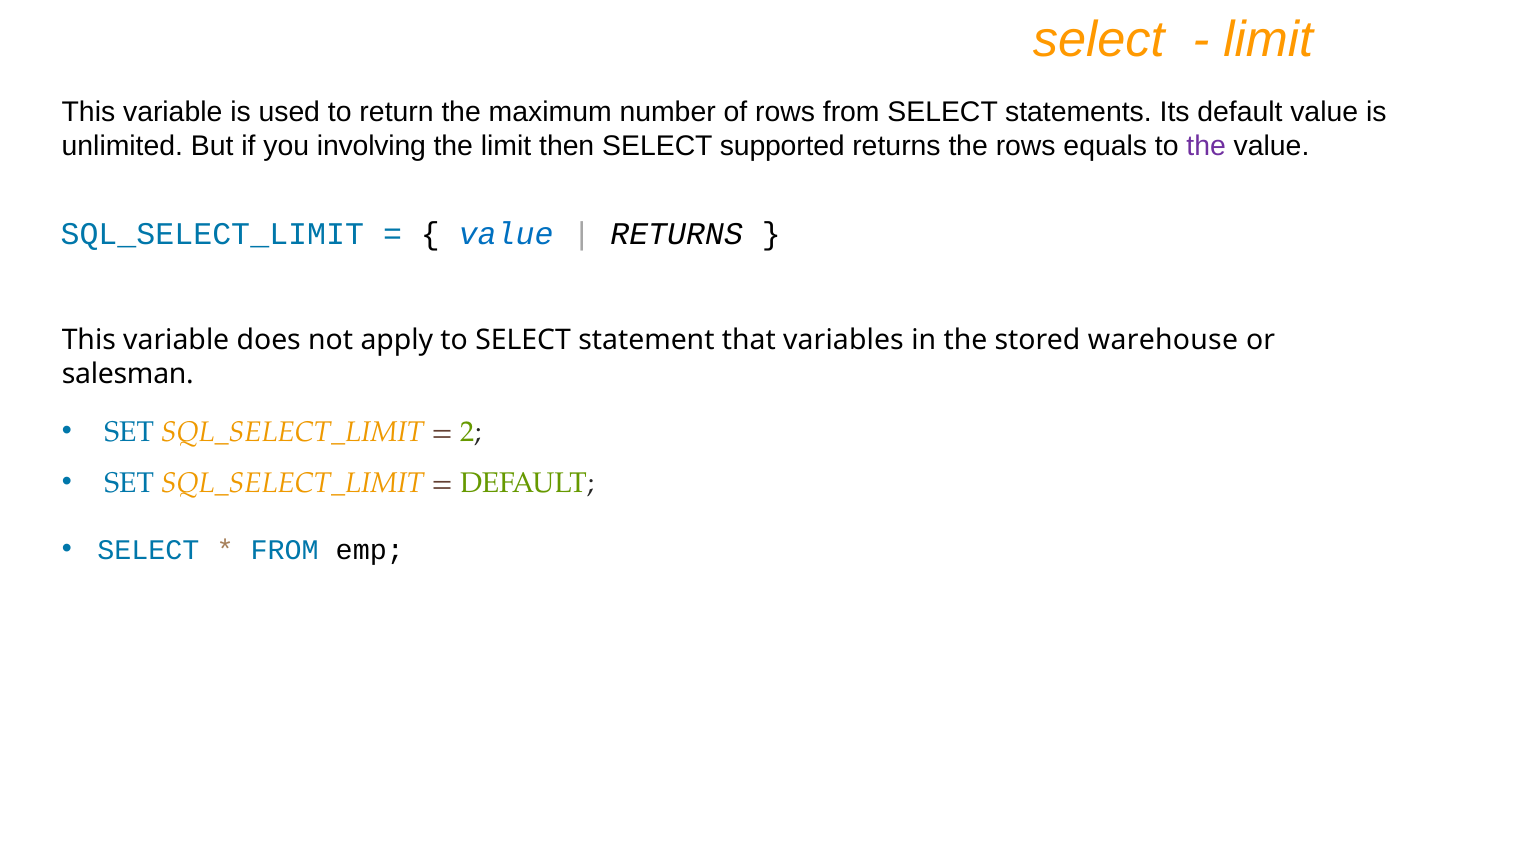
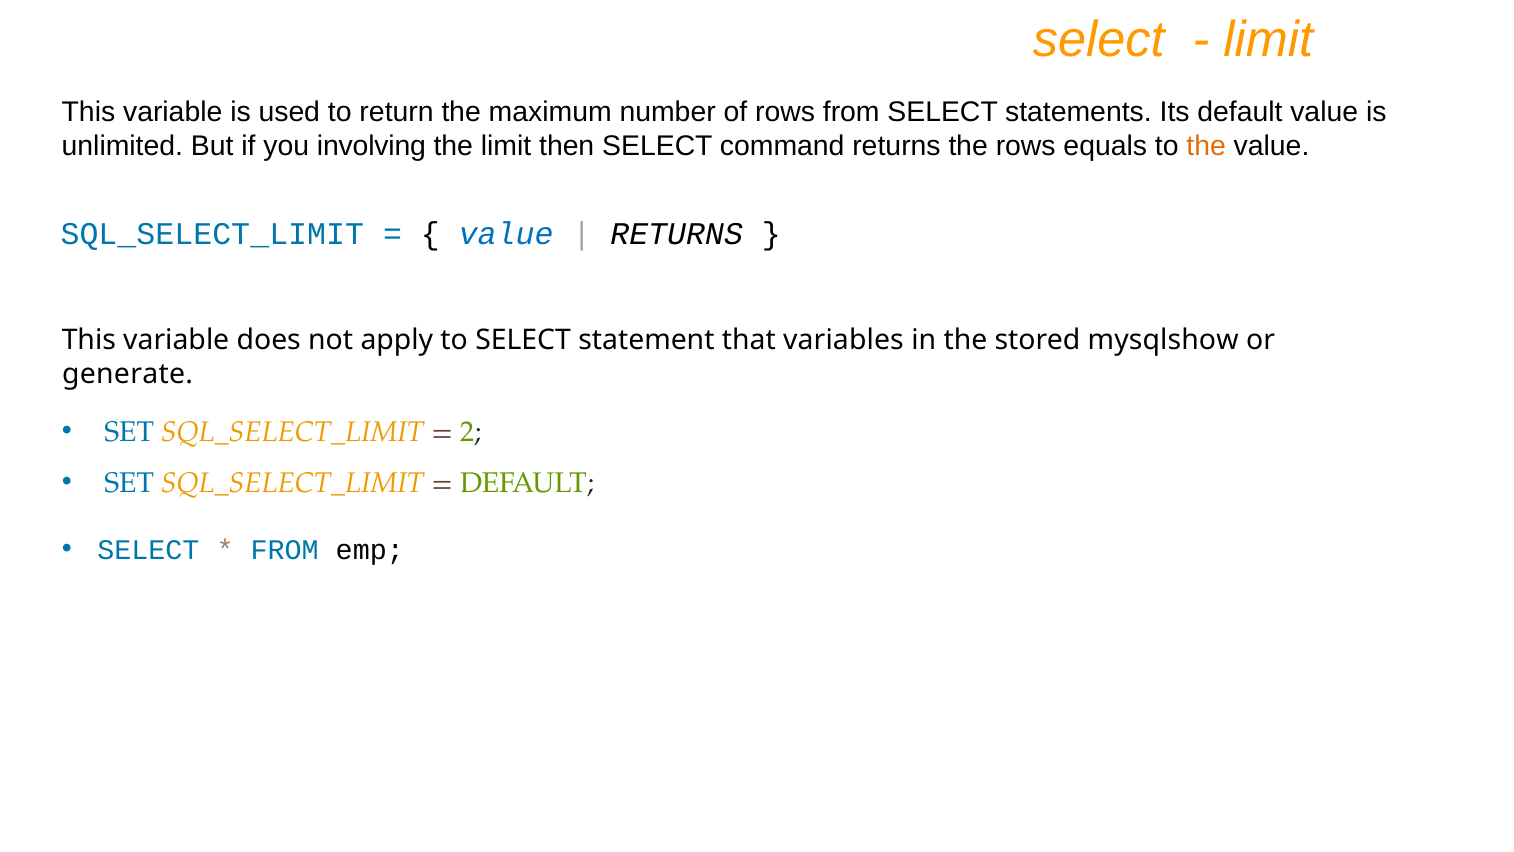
supported: supported -> command (782, 146)
the colour: purple -> orange (1206, 146)
warehouse: warehouse -> mysqlshow (1163, 340)
salesman: salesman -> generate (128, 374)
